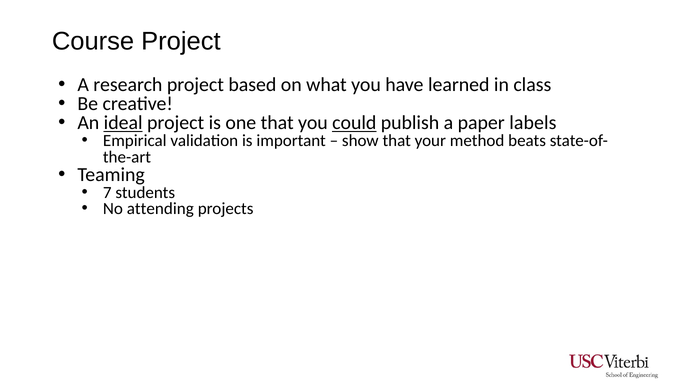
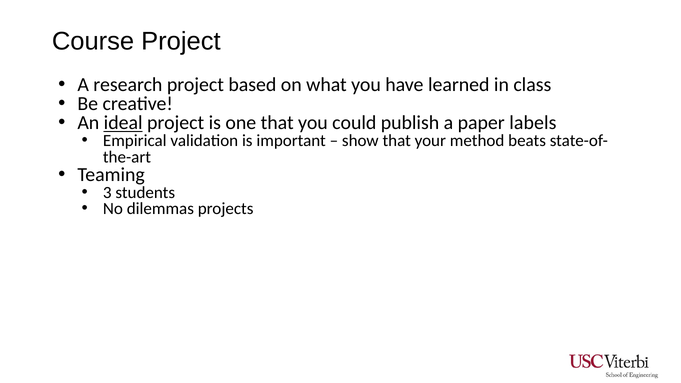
could underline: present -> none (354, 123)
7: 7 -> 3 (107, 193)
attending: attending -> dilemmas (160, 209)
